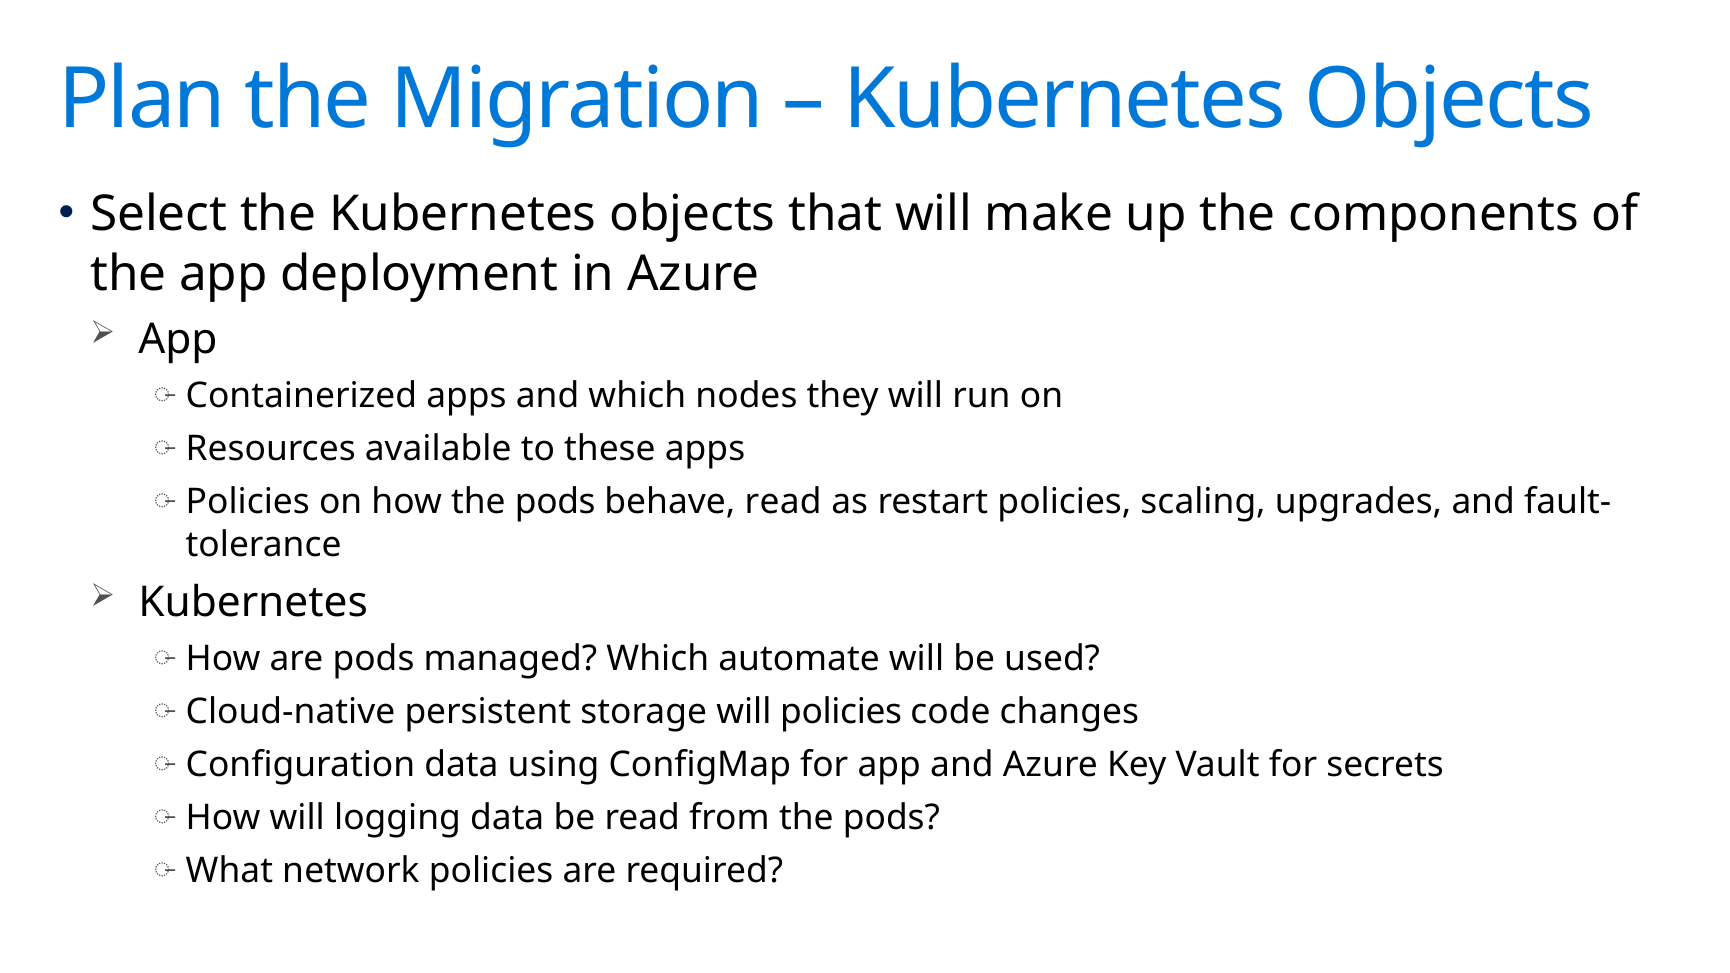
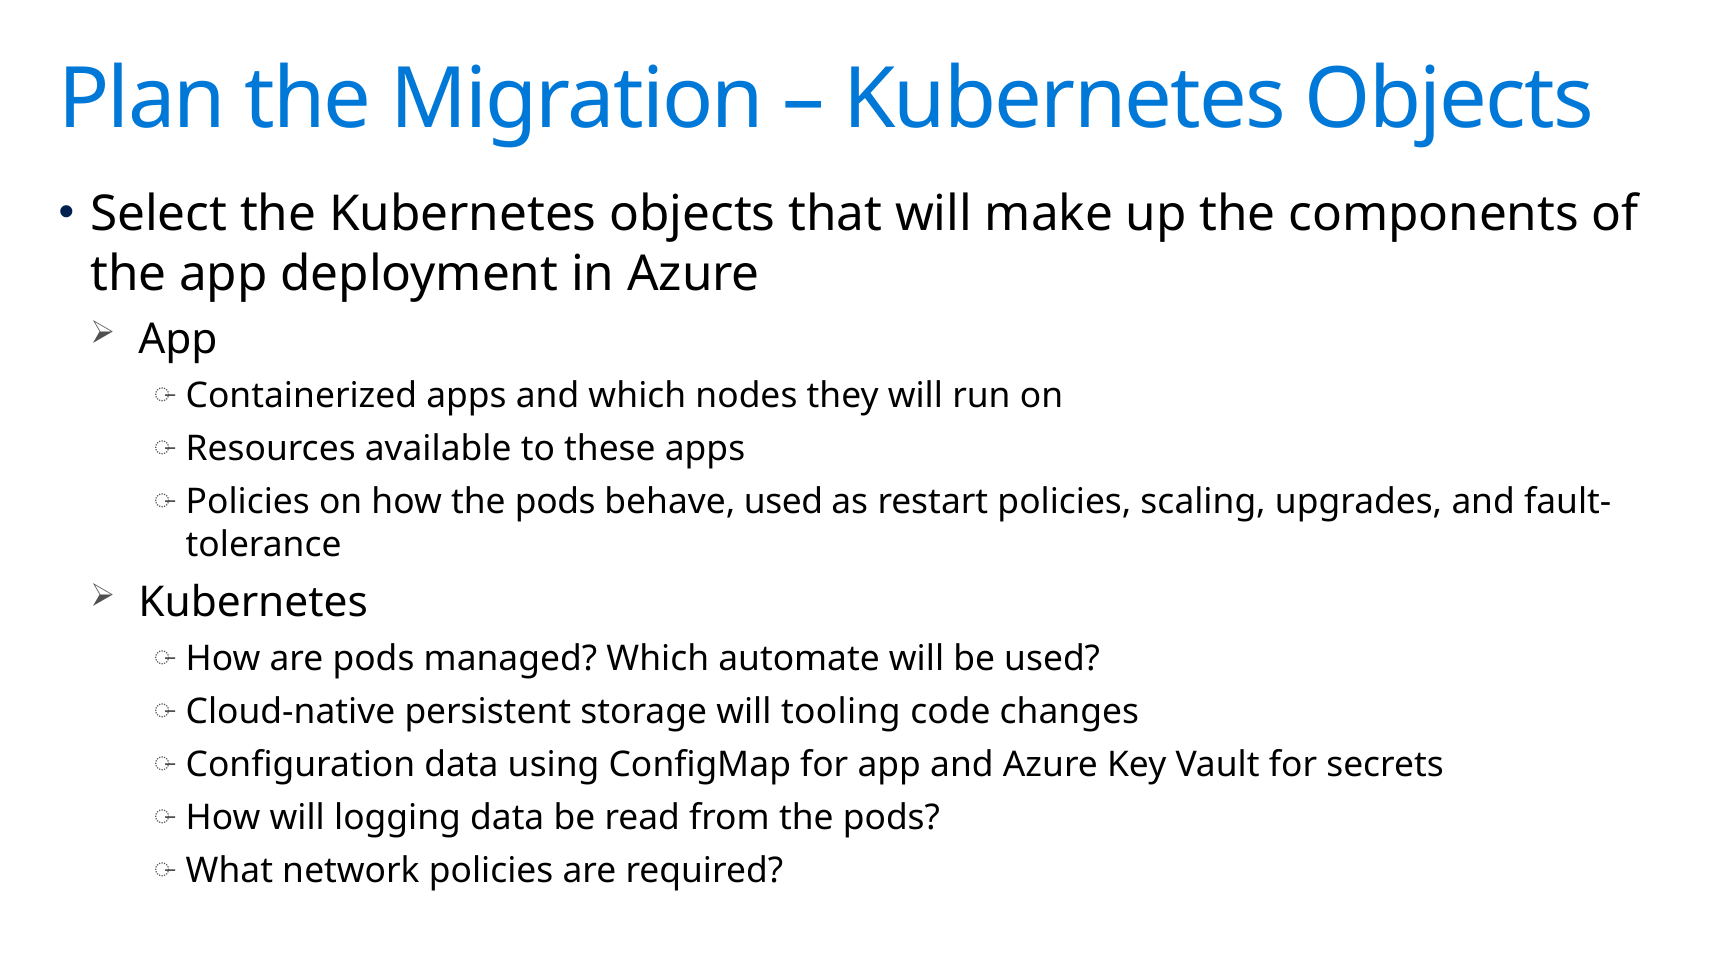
behave read: read -> used (784, 502)
will policies: policies -> tooling (841, 712)
